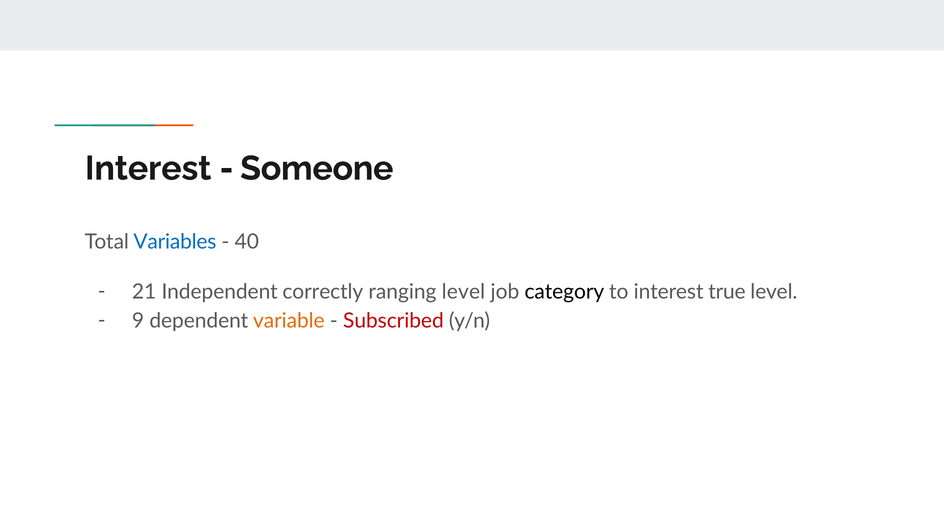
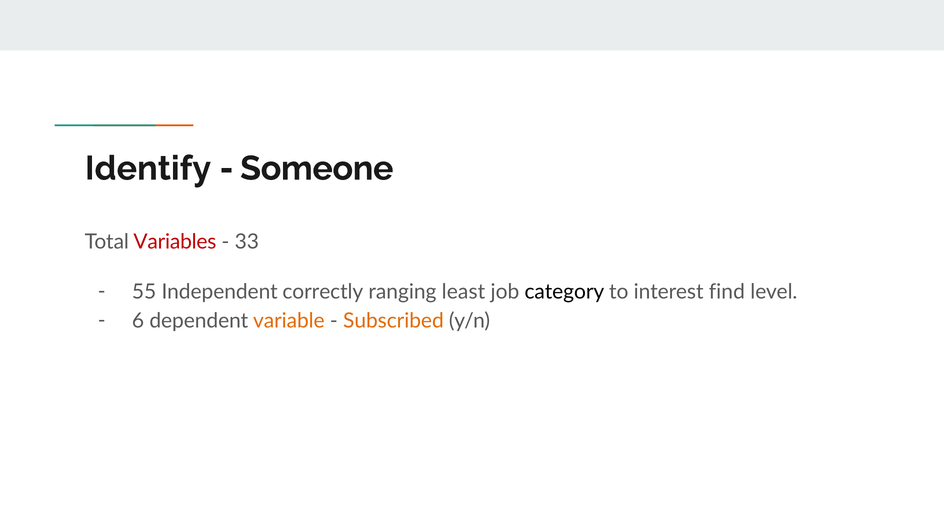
Interest: Interest -> Identify (148, 168)
Variables colour: blue -> red (175, 242)
40: 40 -> 33 (247, 242)
21: 21 -> 55 (144, 292)
ranging level: level -> least (463, 292)
true: true -> find (727, 292)
9: 9 -> 6 (138, 321)
Subscribed colour: red -> orange (393, 321)
